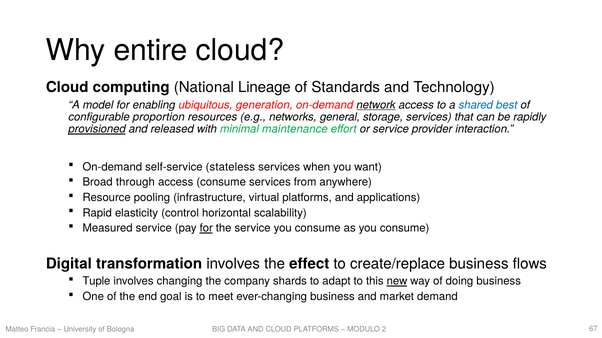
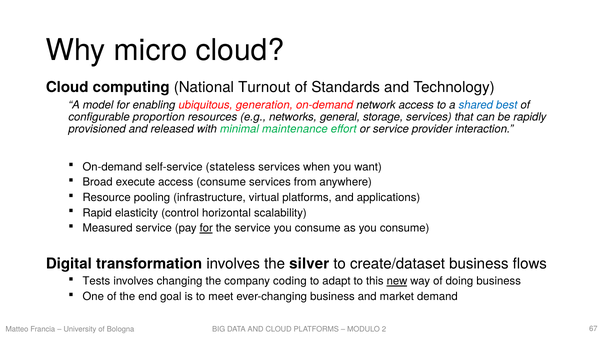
entire: entire -> micro (151, 51)
Lineage: Lineage -> Turnout (264, 88)
network underline: present -> none (376, 105)
provisioned underline: present -> none (97, 129)
through: through -> execute (135, 183)
effect: effect -> silver (309, 264)
create/replace: create/replace -> create/dataset (398, 264)
Tuple: Tuple -> Tests (96, 282)
shards: shards -> coding (290, 282)
